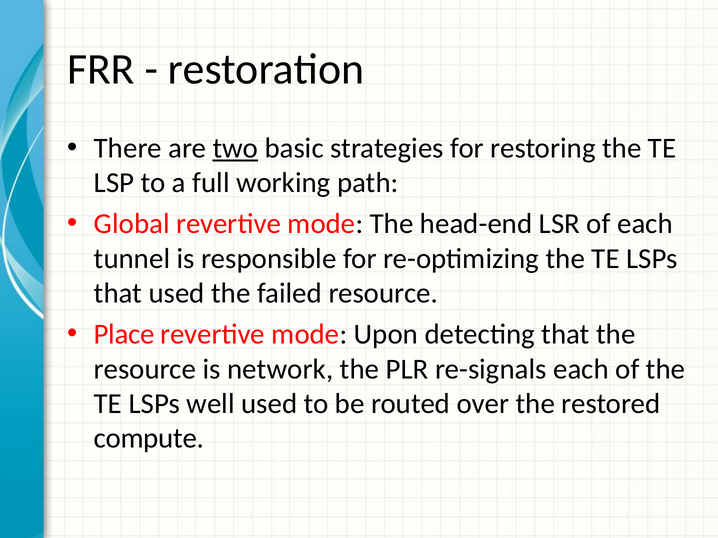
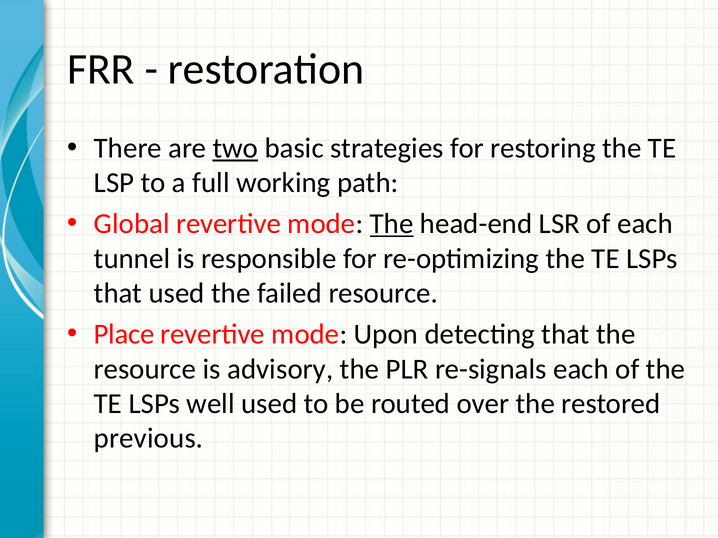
The underline: none -> present (392, 224)
network: network -> advisory (280, 369)
compute: compute -> previous (149, 439)
